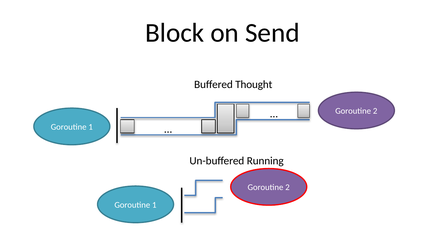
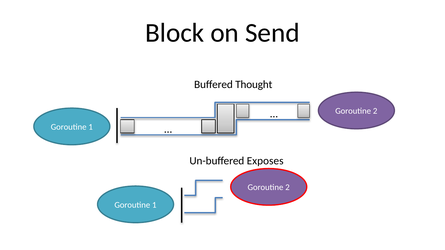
Running: Running -> Exposes (265, 161)
